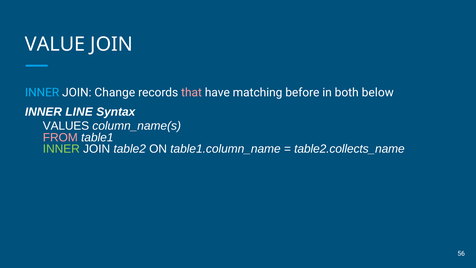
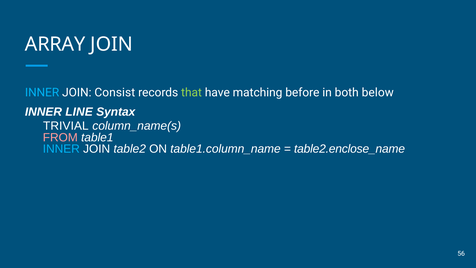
VALUE: VALUE -> ARRAY (55, 44)
Change: Change -> Consist (115, 92)
that colour: pink -> light green (192, 92)
VALUES: VALUES -> TRIVIAL (66, 126)
INNER colour: light green -> light blue (61, 149)
table2.collects_name: table2.collects_name -> table2.enclose_name (349, 149)
